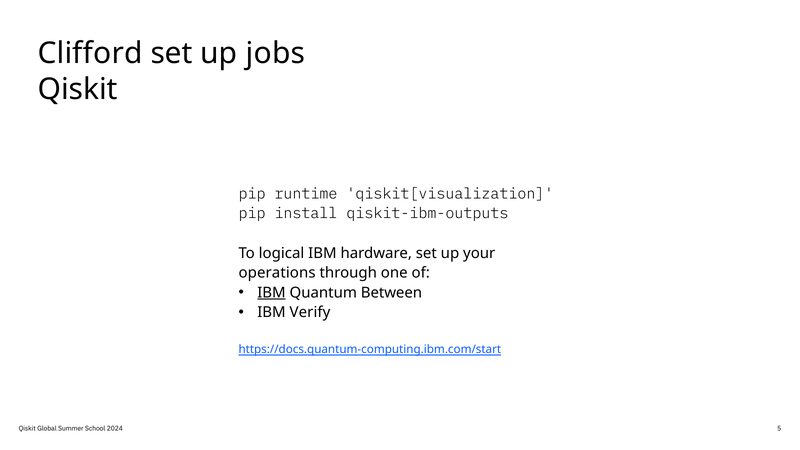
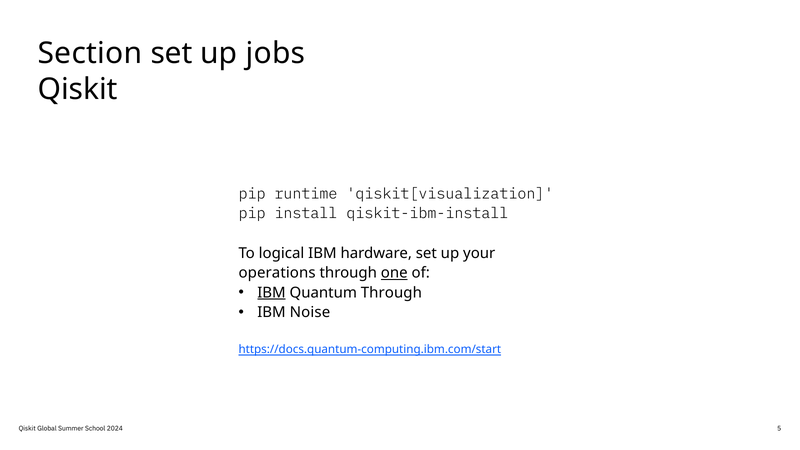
Clifford: Clifford -> Section (90, 53)
qiskit-ibm-outputs: qiskit-ibm-outputs -> qiskit-ibm-install (427, 213)
one underline: none -> present (394, 273)
Quantum Between: Between -> Through (391, 293)
Verify: Verify -> Noise (310, 312)
